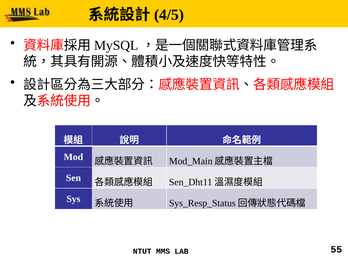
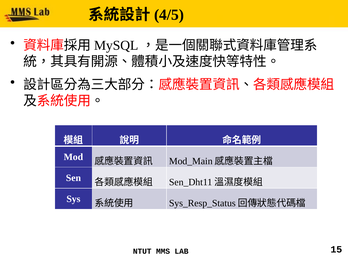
55: 55 -> 15 (336, 249)
